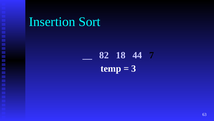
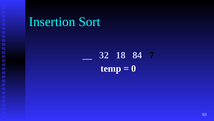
82: 82 -> 32 (104, 55)
44: 44 -> 84 (137, 55)
3: 3 -> 0 (134, 68)
